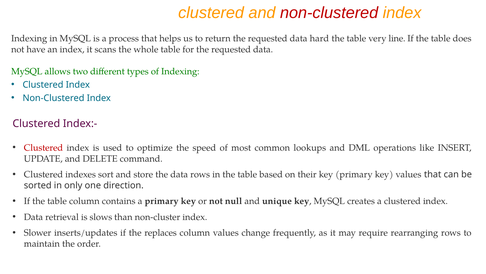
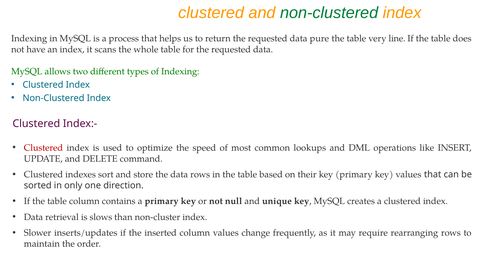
non-clustered colour: red -> green (329, 13)
hard: hard -> pure (319, 38)
replaces: replaces -> inserted (161, 232)
